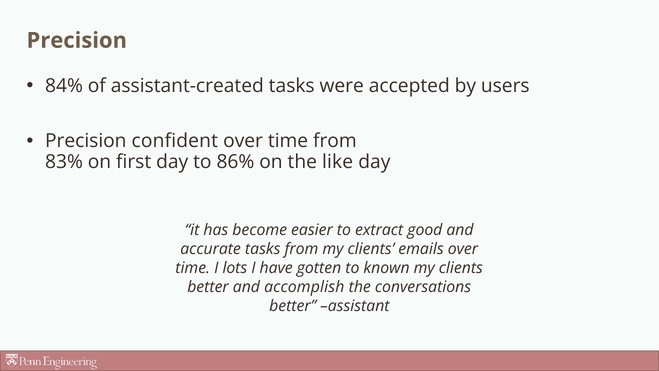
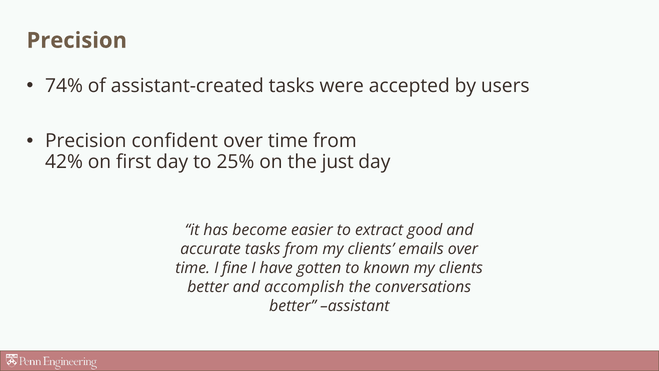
84%: 84% -> 74% (64, 86)
83%: 83% -> 42% (64, 162)
86%: 86% -> 25% (235, 162)
like: like -> just (338, 162)
lots: lots -> fine (235, 268)
